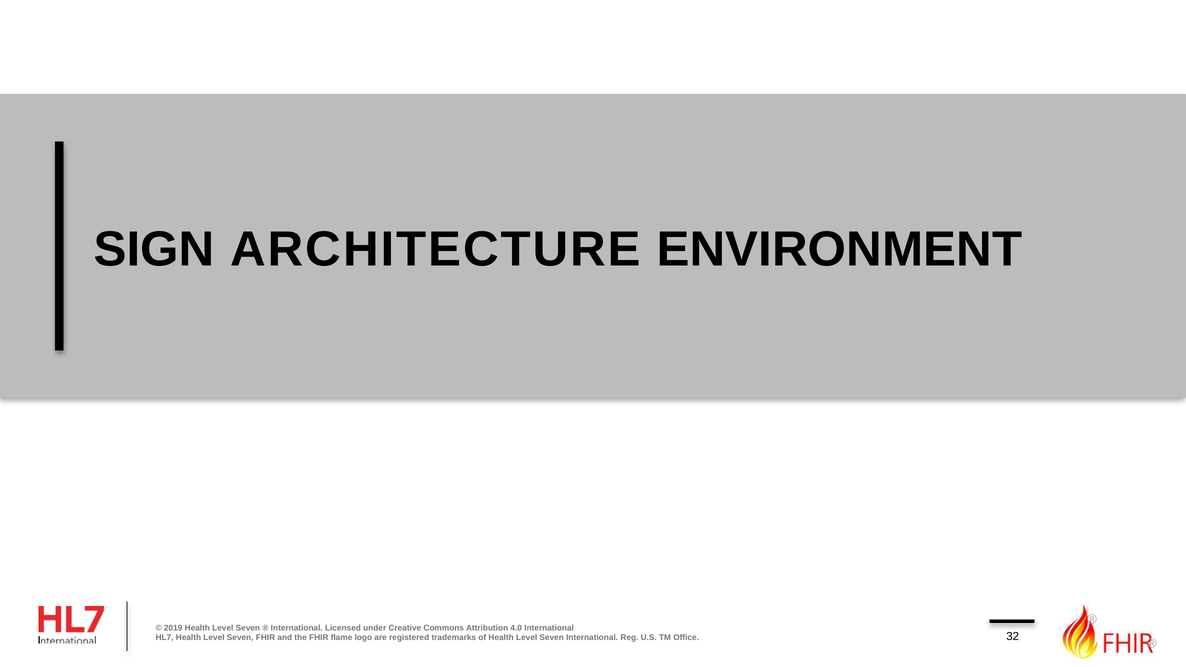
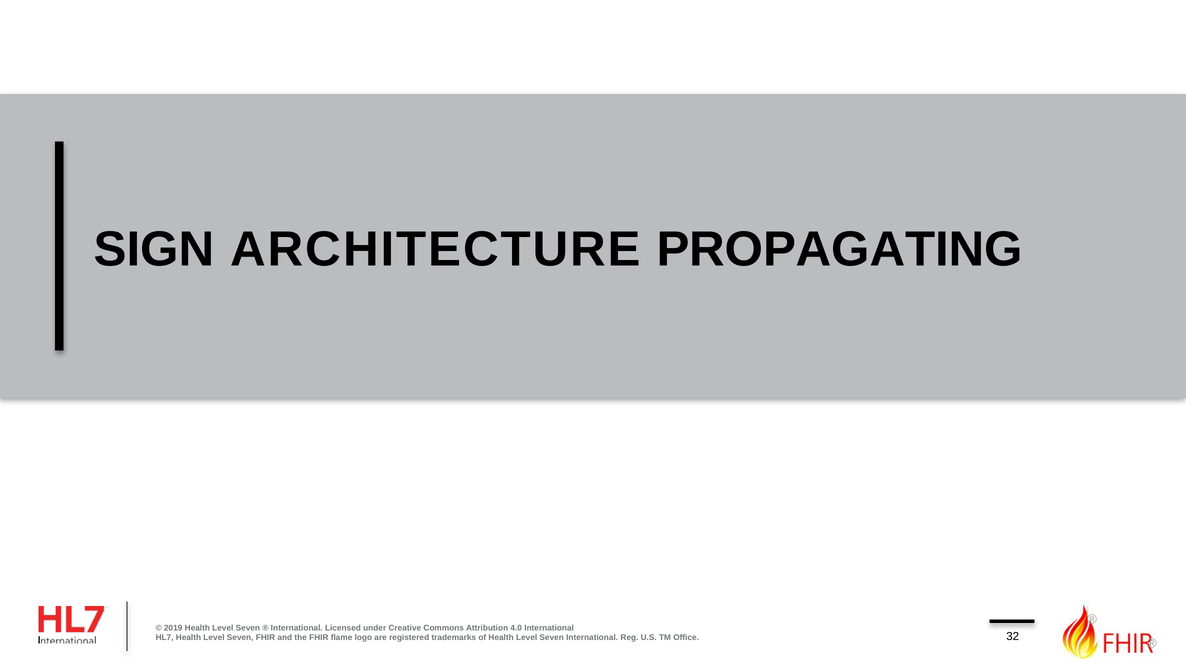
ENVIRONMENT: ENVIRONMENT -> PROPAGATING (840, 249)
